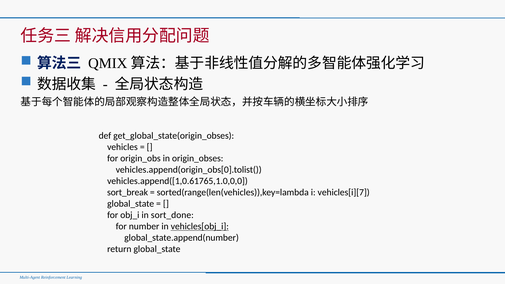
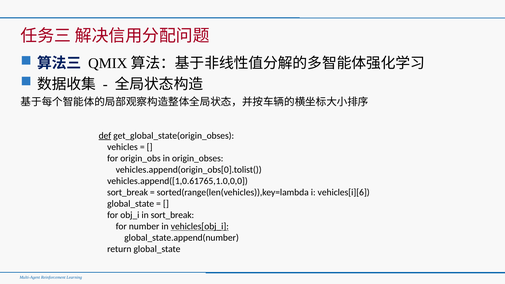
def underline: none -> present (105, 136)
vehicles[i][7: vehicles[i][7 -> vehicles[i][6 (344, 192)
in sort_done: sort_done -> sort_break (172, 215)
